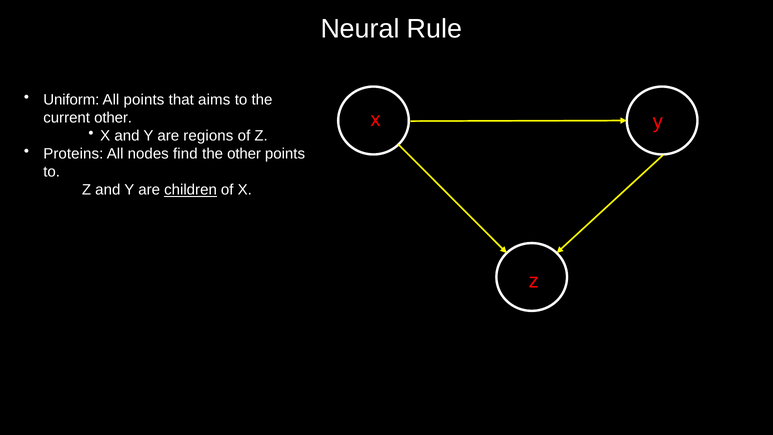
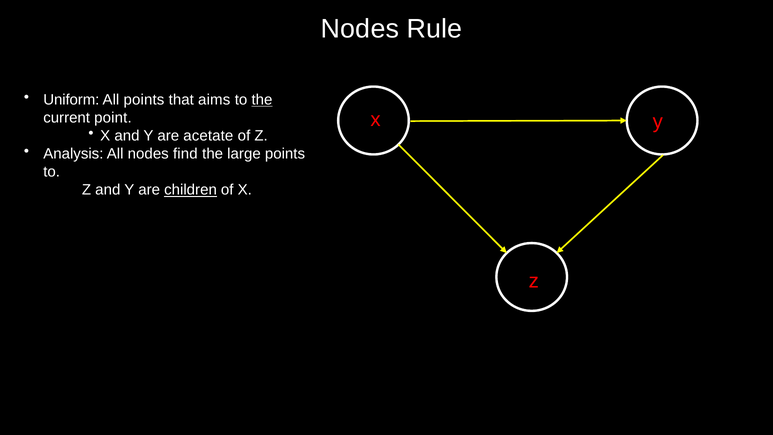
Neural: Neural -> Nodes (360, 29)
the underline: none -> present (262, 100)
current other: other -> point (113, 118)
regions: regions -> acetate (208, 136)
Proteins: Proteins -> Analysis (73, 154)
the other: other -> large (244, 154)
